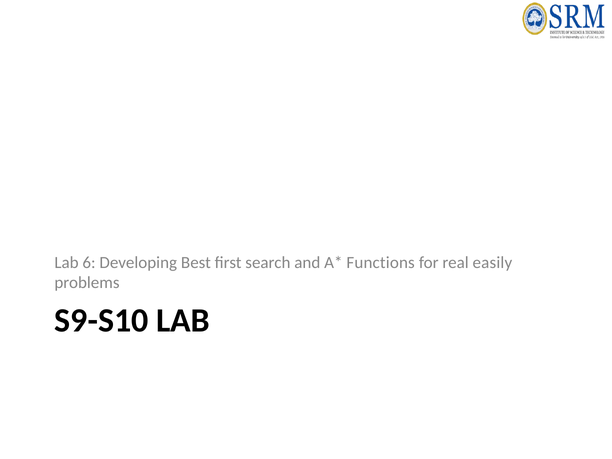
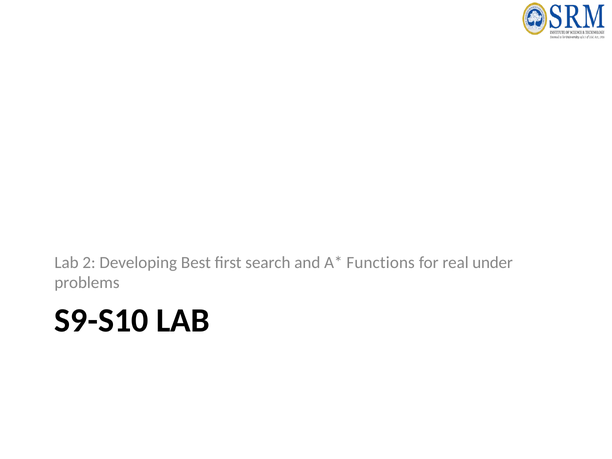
6: 6 -> 2 (89, 262)
easily: easily -> under (493, 262)
